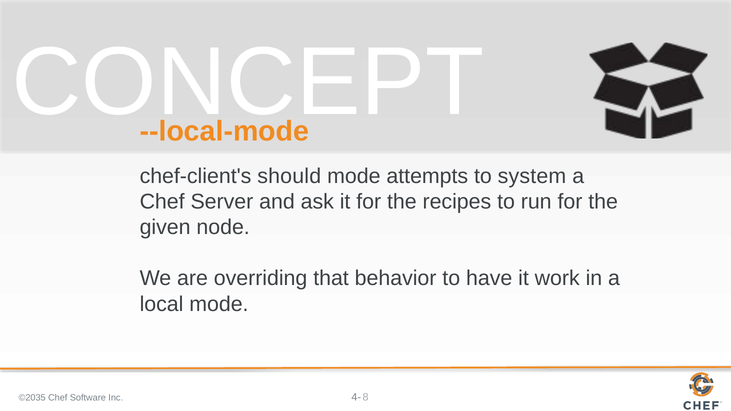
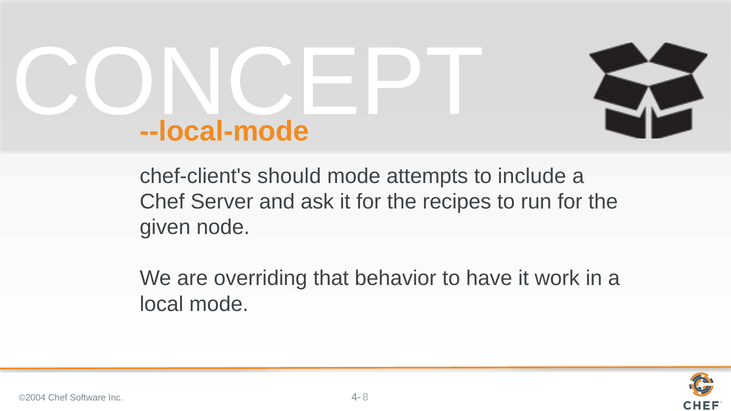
system: system -> include (532, 176)
©2035: ©2035 -> ©2004 (32, 398)
